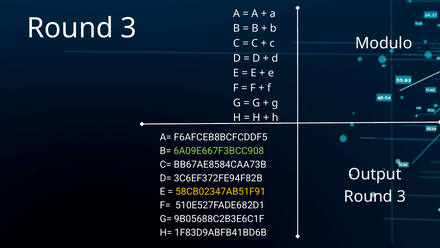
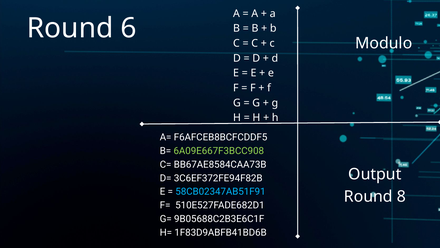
3: 3 -> 6 (129, 28)
58CB02347AB51F91 colour: yellow -> light blue (220, 191)
3: 3 -> 8 (401, 196)
